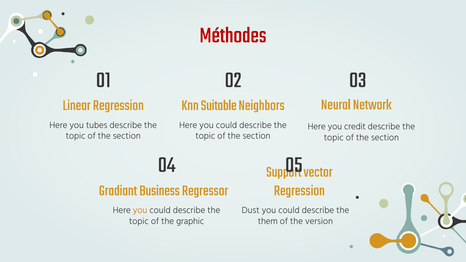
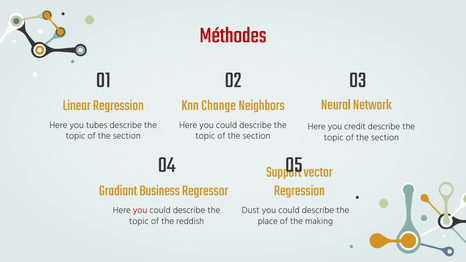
Suitable: Suitable -> Change (219, 105)
you colour: orange -> red (140, 210)
graphic: graphic -> reddish (190, 221)
them: them -> place (268, 221)
version: version -> making (319, 221)
